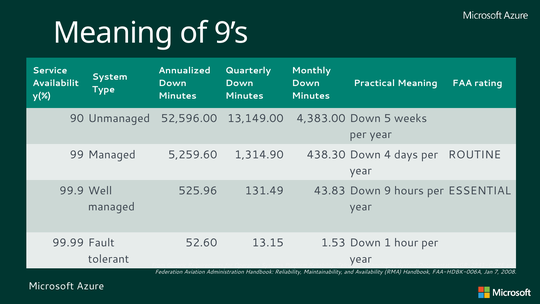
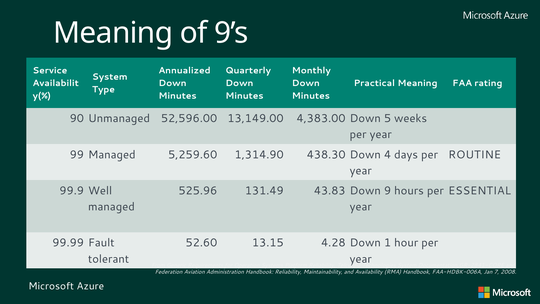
1.53: 1.53 -> 4.28 (333, 243)
